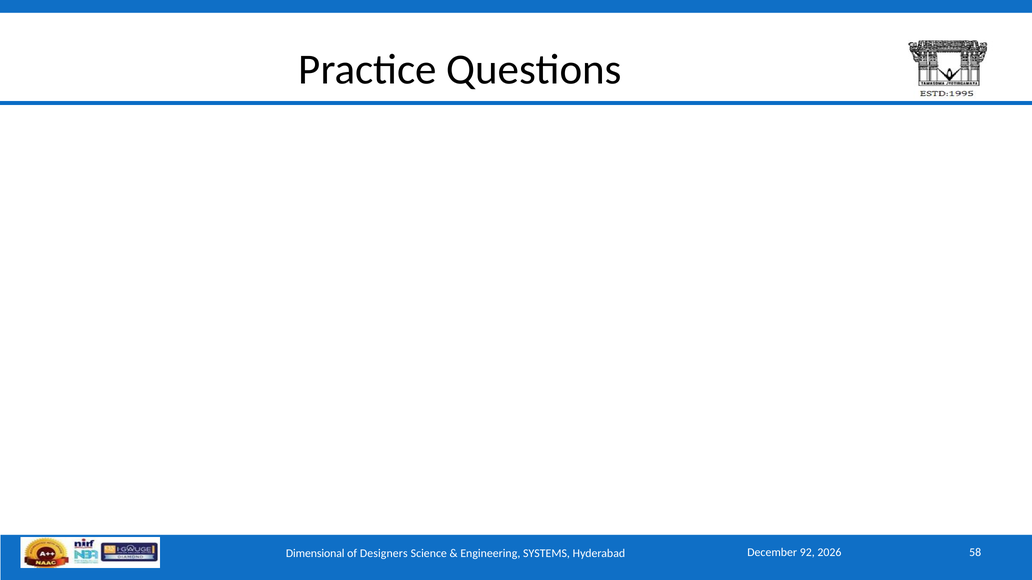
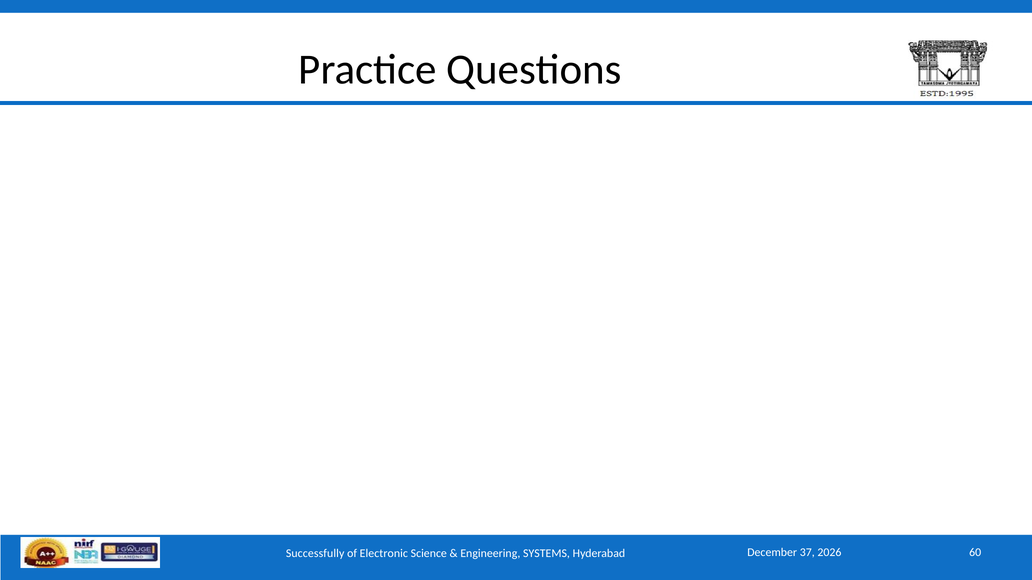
92: 92 -> 37 (807, 553)
Dimensional: Dimensional -> Successfully (315, 554)
Designers: Designers -> Electronic (384, 554)
58: 58 -> 60 (975, 553)
